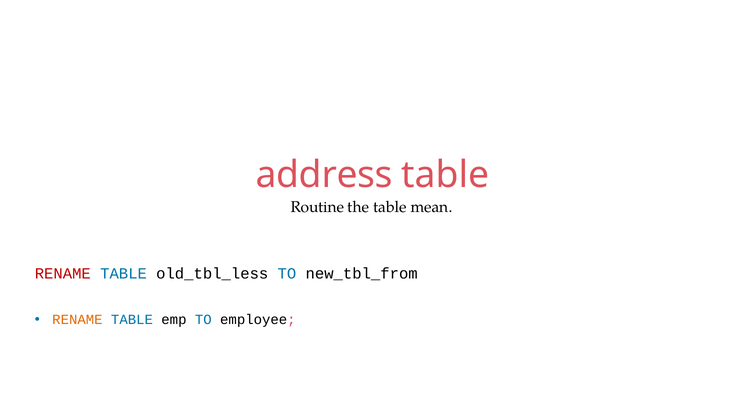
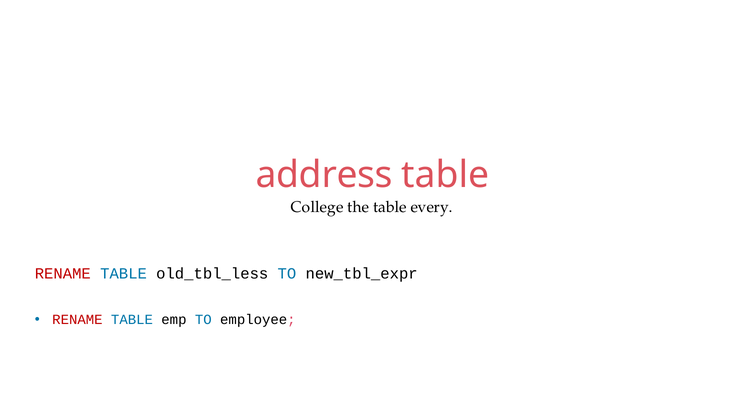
Routine: Routine -> College (317, 207)
mean: mean -> every (432, 207)
new_tbl_from: new_tbl_from -> new_tbl_expr (362, 274)
RENAME colour: orange -> red (77, 319)
